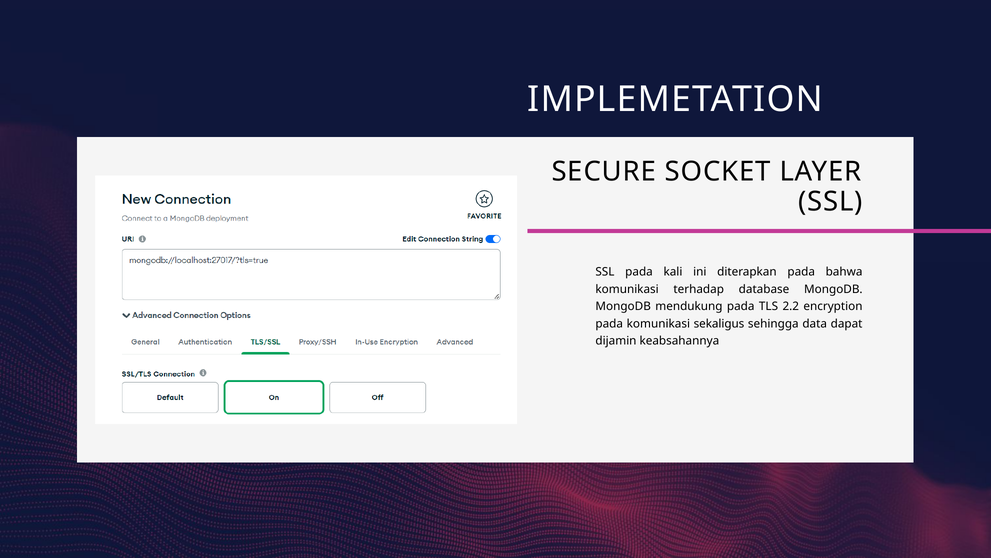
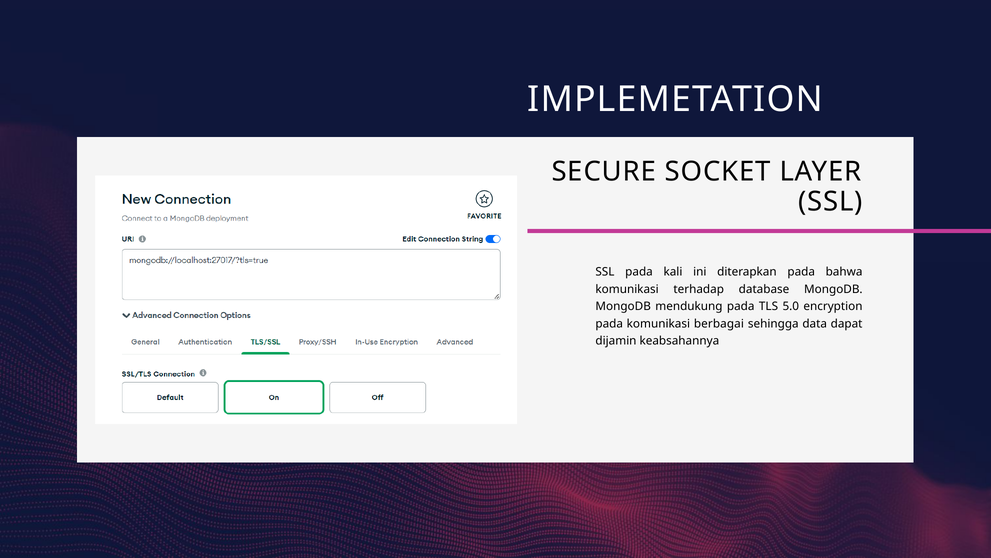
2.2: 2.2 -> 5.0 (791, 306)
sekaligus: sekaligus -> berbagai (719, 323)
